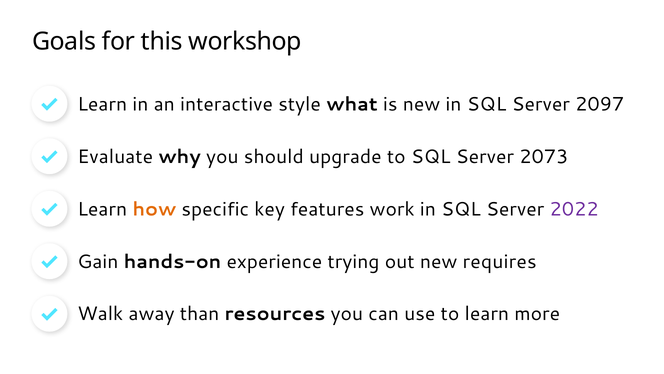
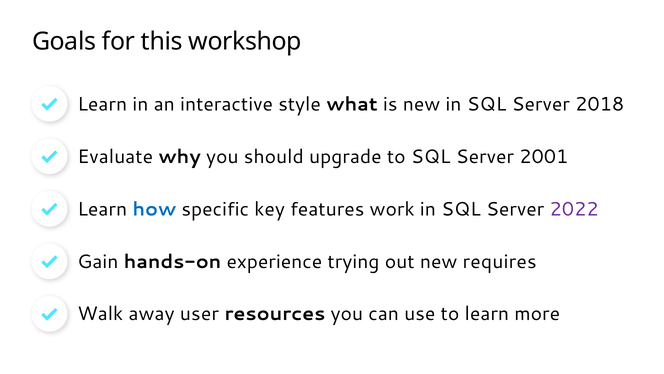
2097: 2097 -> 2018 (600, 104)
2073: 2073 -> 2001 (544, 157)
how colour: orange -> blue (154, 209)
than: than -> user (199, 314)
